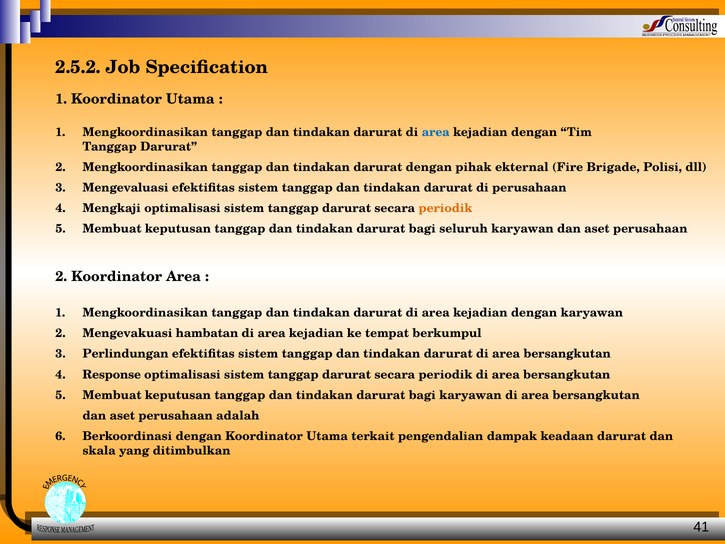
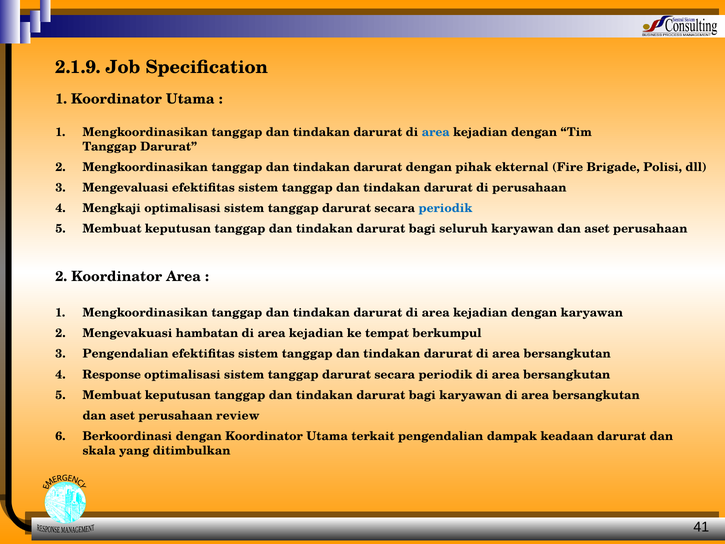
2.5.2: 2.5.2 -> 2.1.9 (78, 67)
periodik colour: orange -> blue (446, 208)
Perlindungan: Perlindungan -> Pengendalian (126, 354)
adalah: adalah -> review (238, 415)
